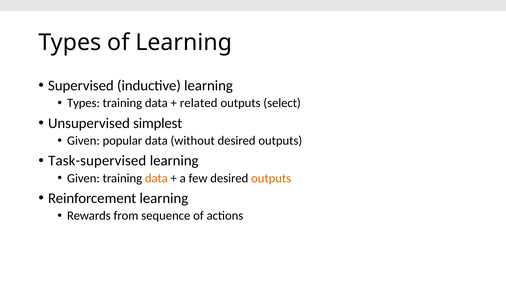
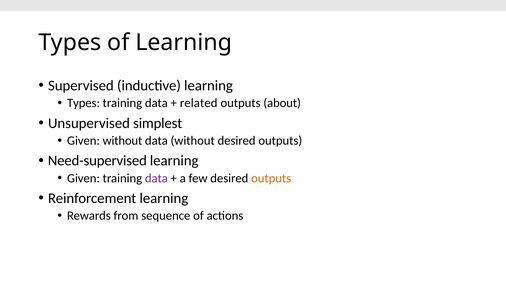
select: select -> about (282, 103)
Given popular: popular -> without (122, 140)
Task-supervised: Task-supervised -> Need-supervised (97, 161)
data colour: orange -> purple (156, 178)
